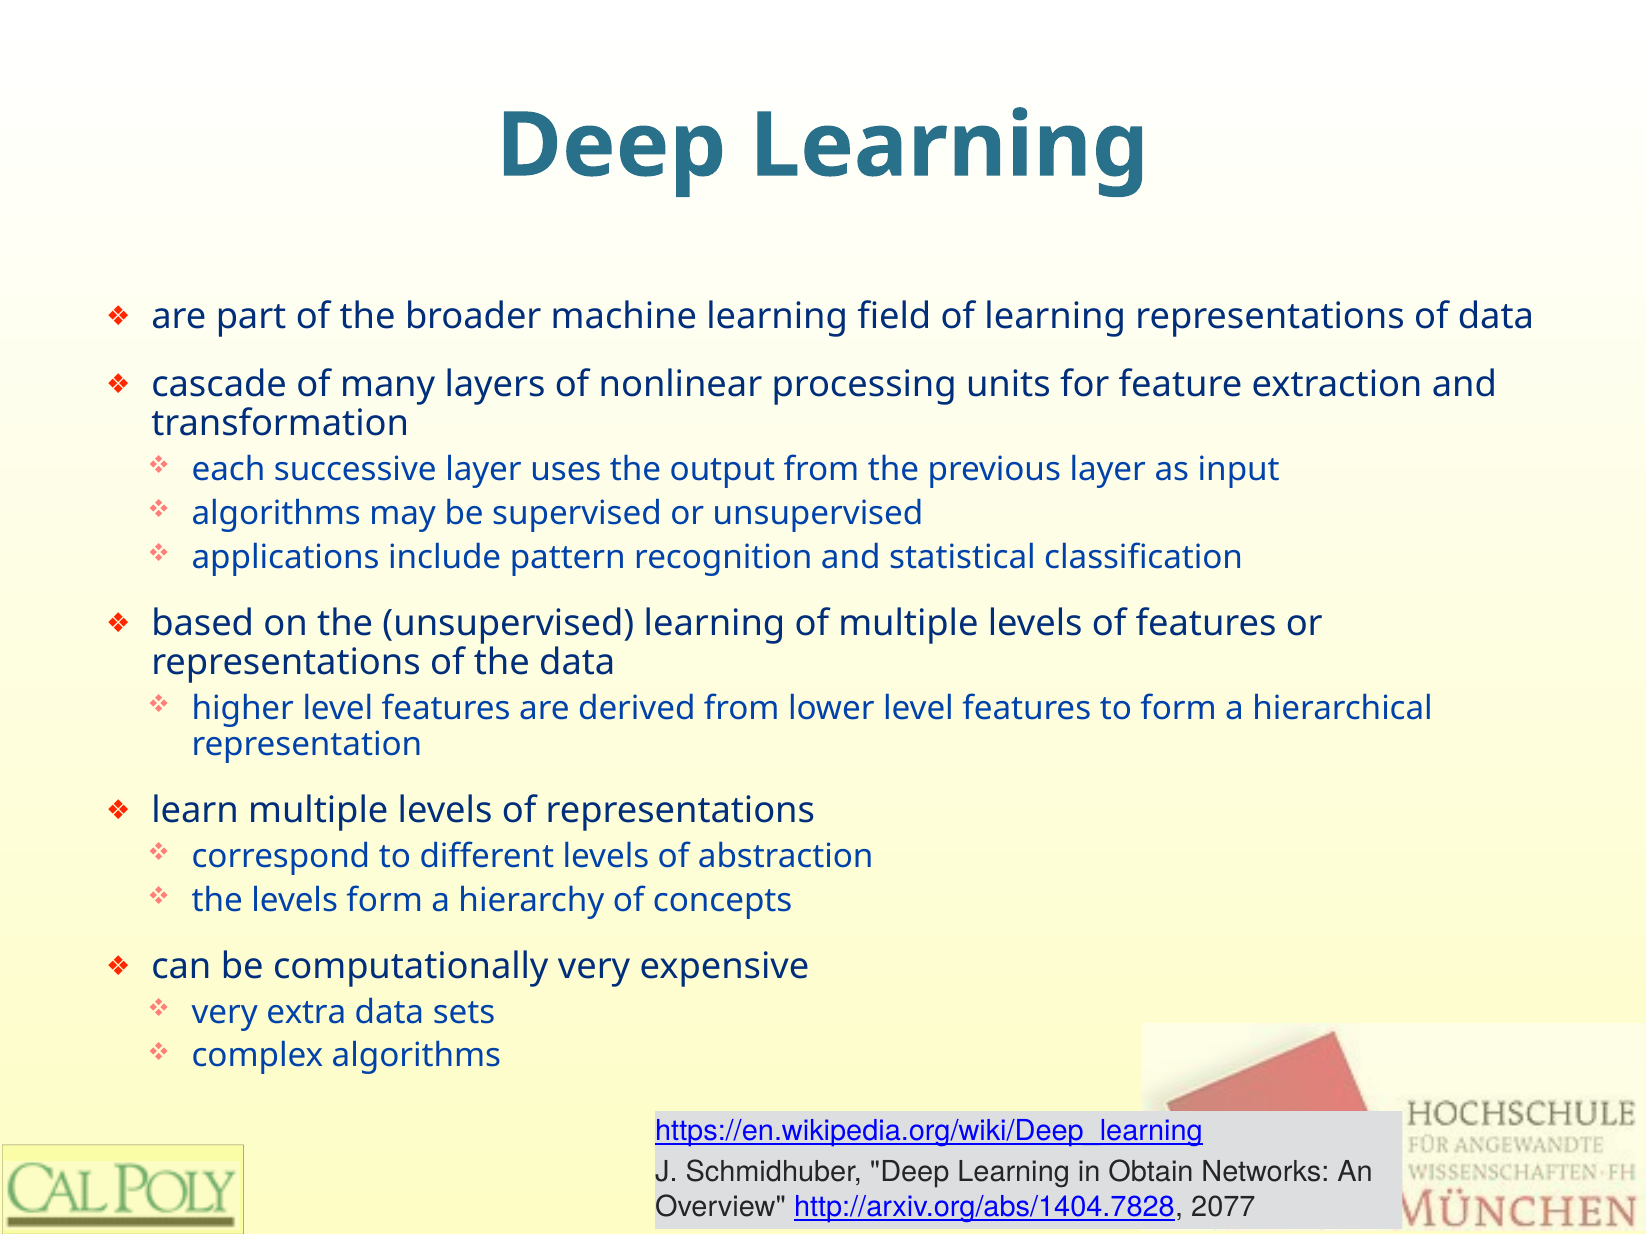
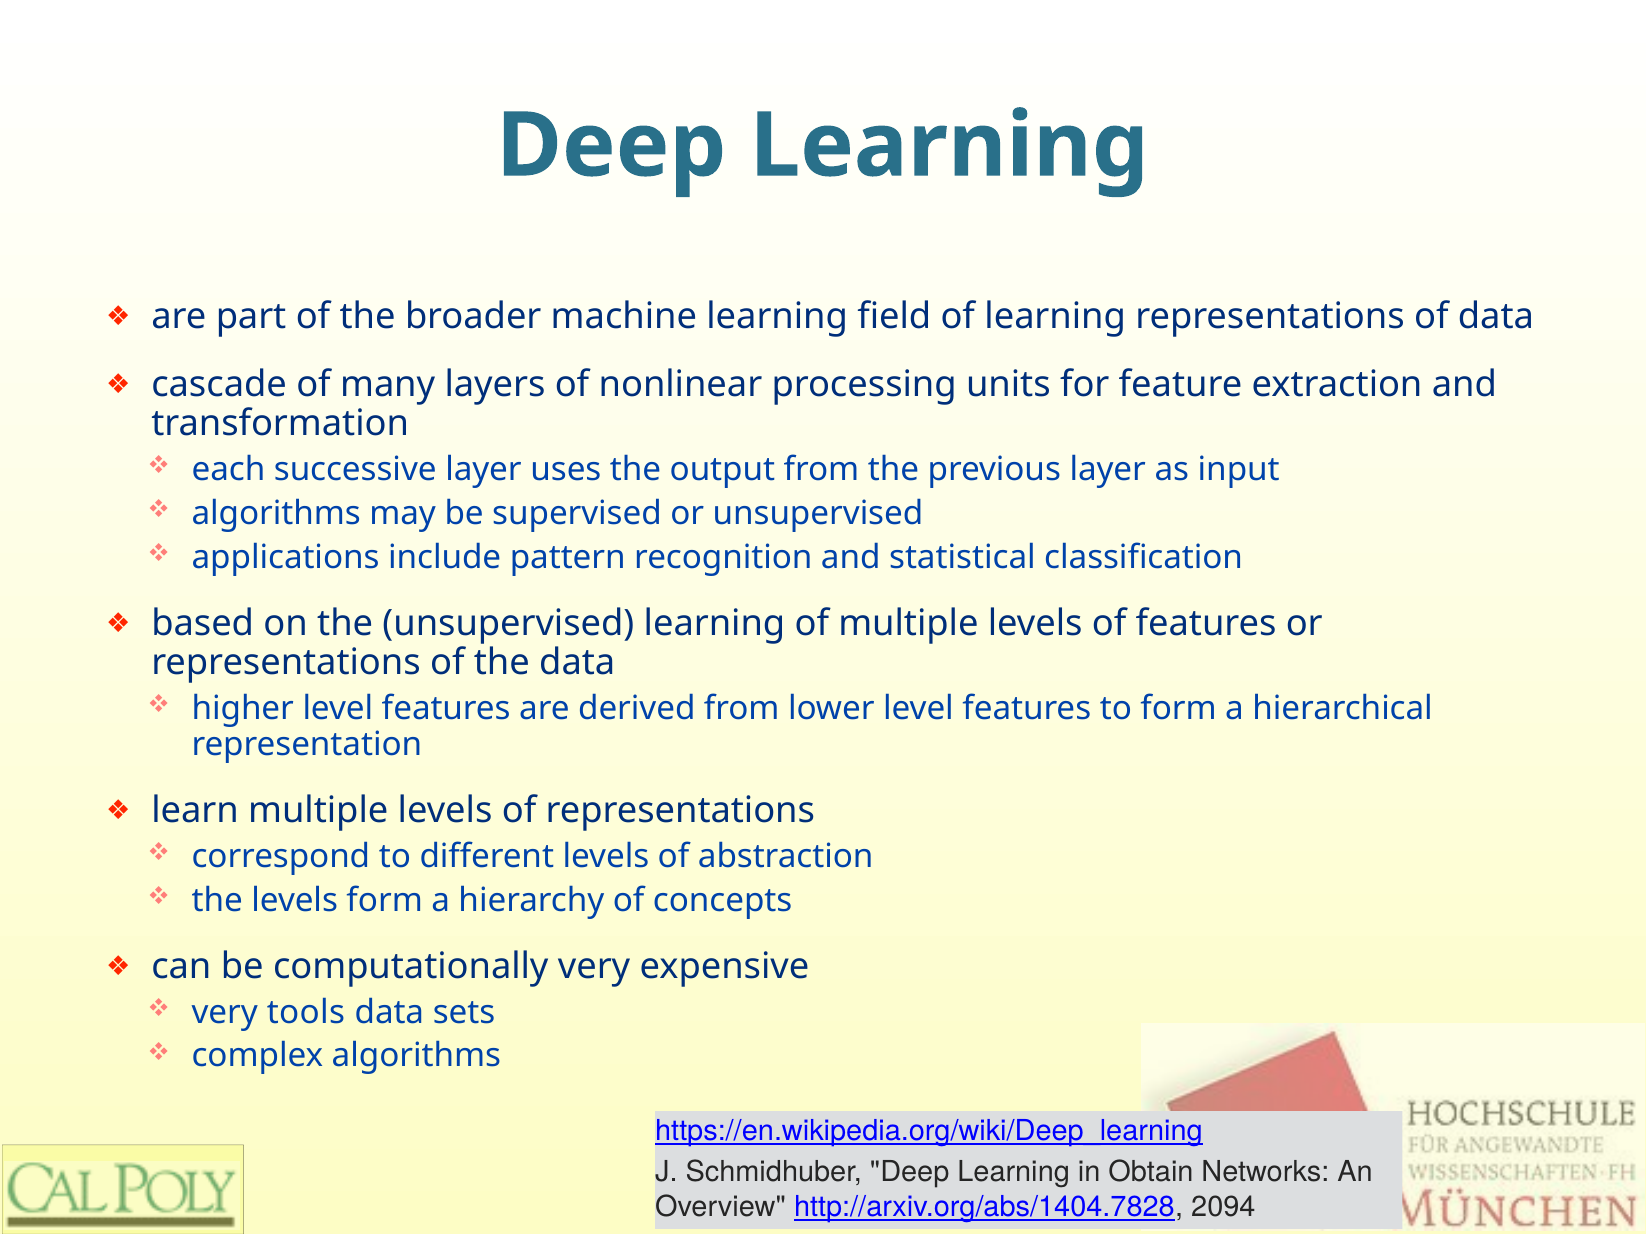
extra: extra -> tools (306, 1013)
2077: 2077 -> 2094 (1223, 1207)
